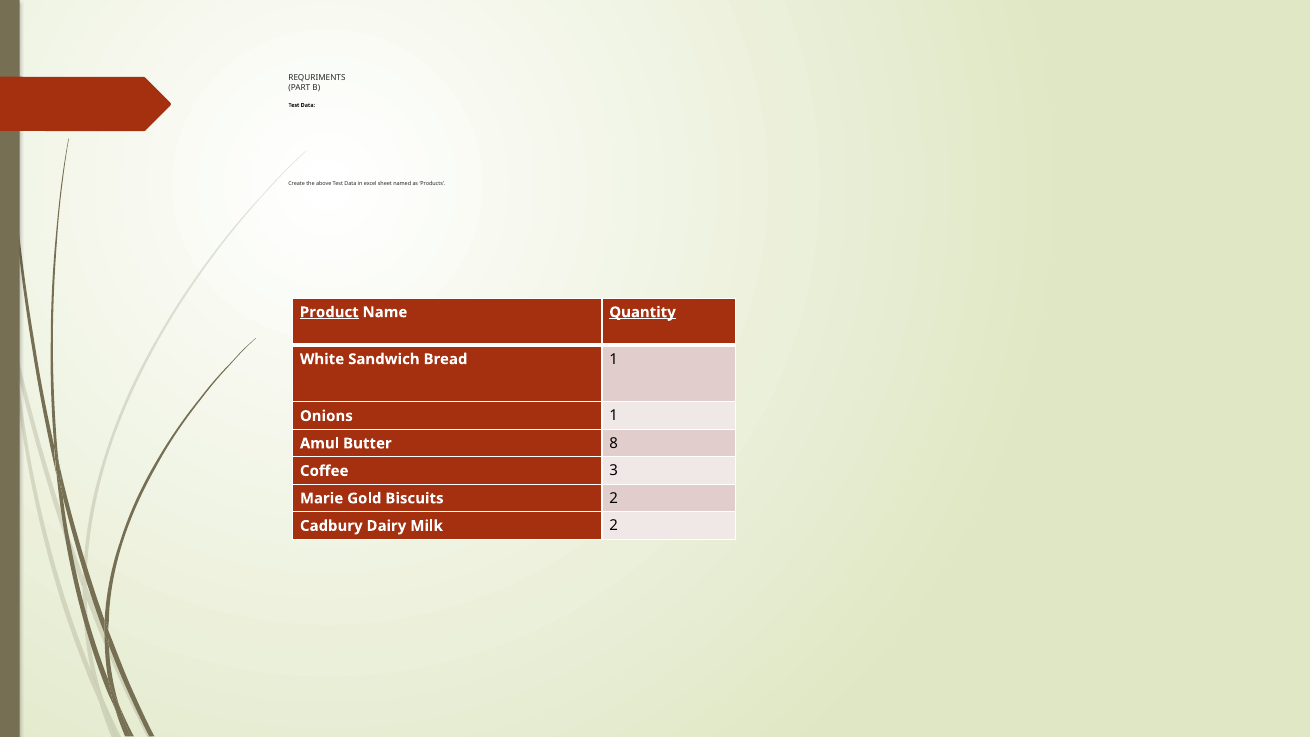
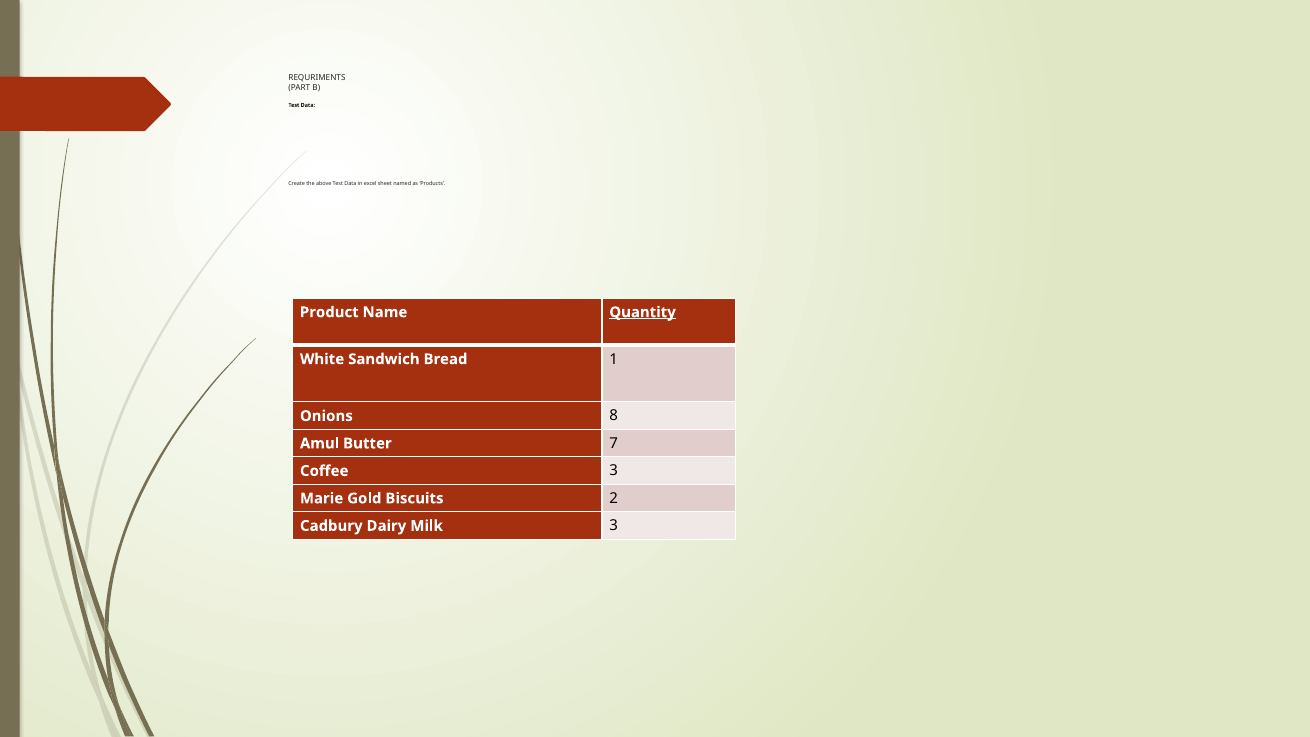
Product underline: present -> none (329, 312)
Onions 1: 1 -> 8 (614, 416)
8: 8 -> 7 (614, 443)
Milk 2: 2 -> 3 (614, 526)
